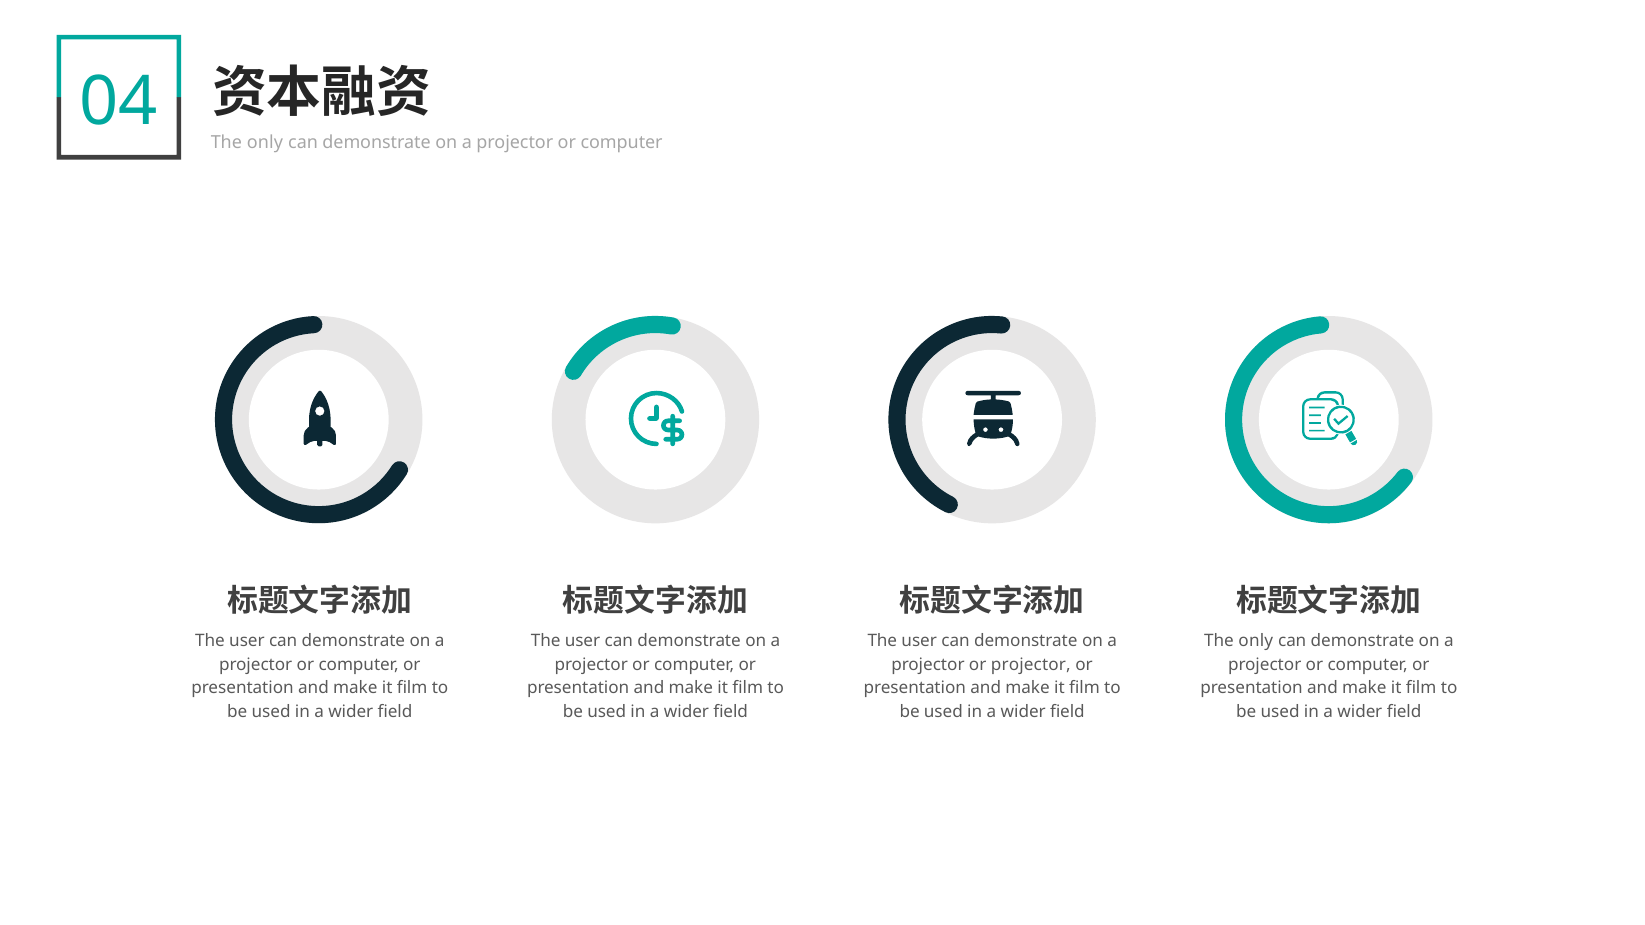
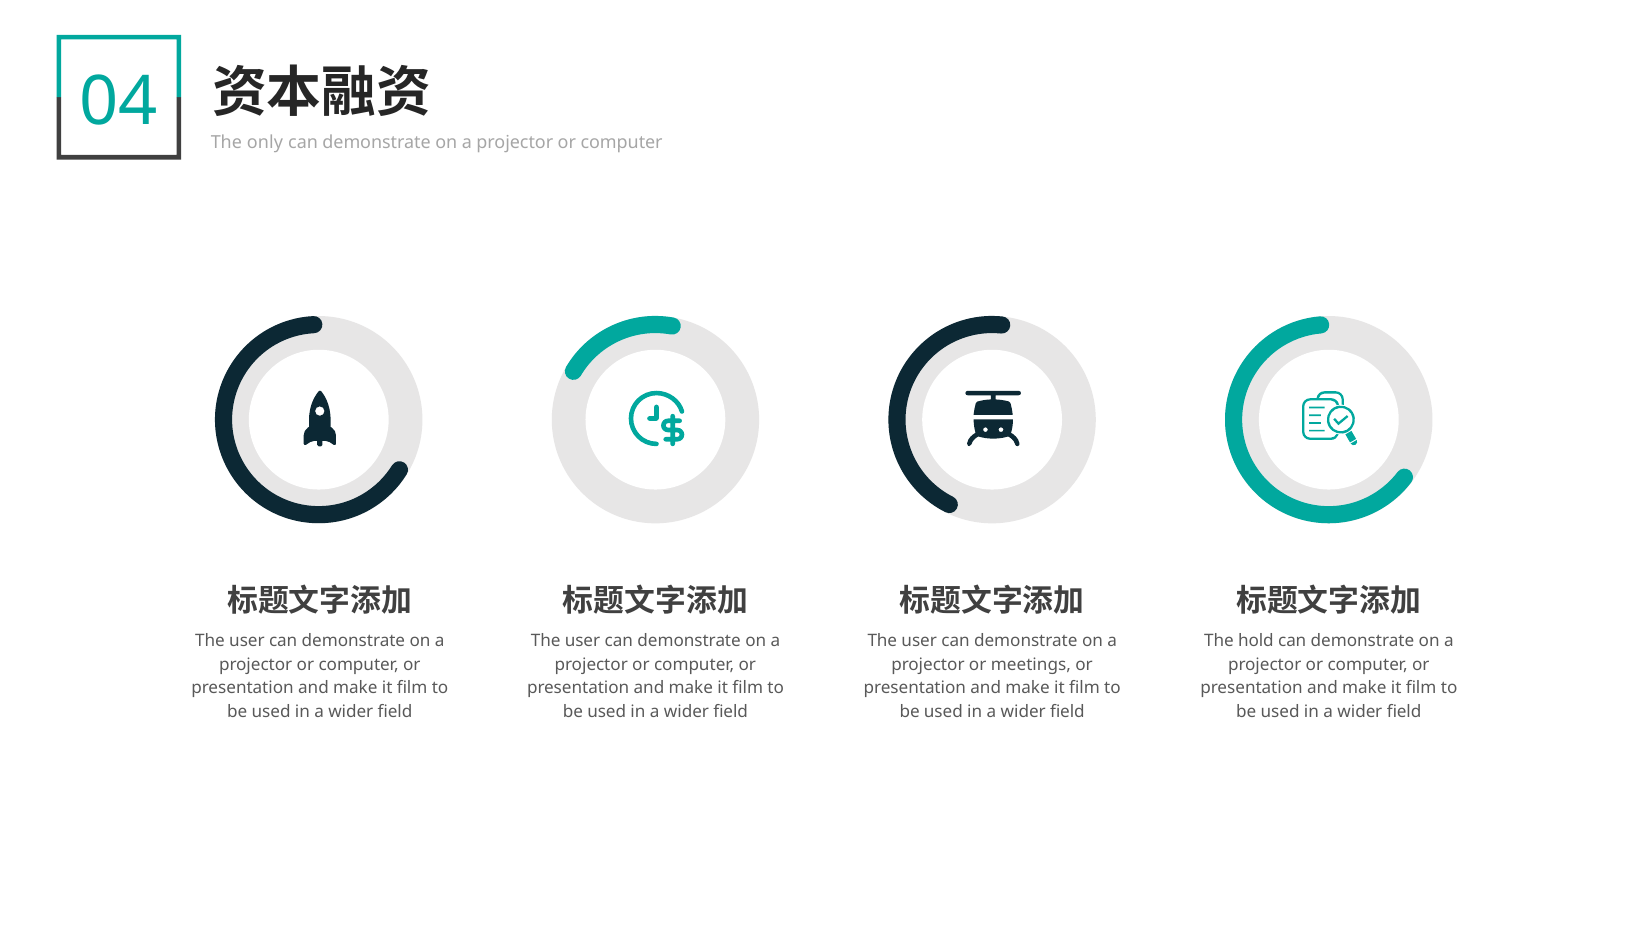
only: only -> hold (1256, 641)
or projector: projector -> meetings (1031, 665)
